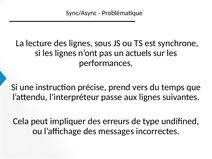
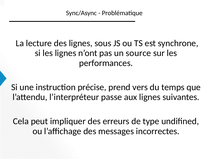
actuels: actuels -> source (138, 53)
